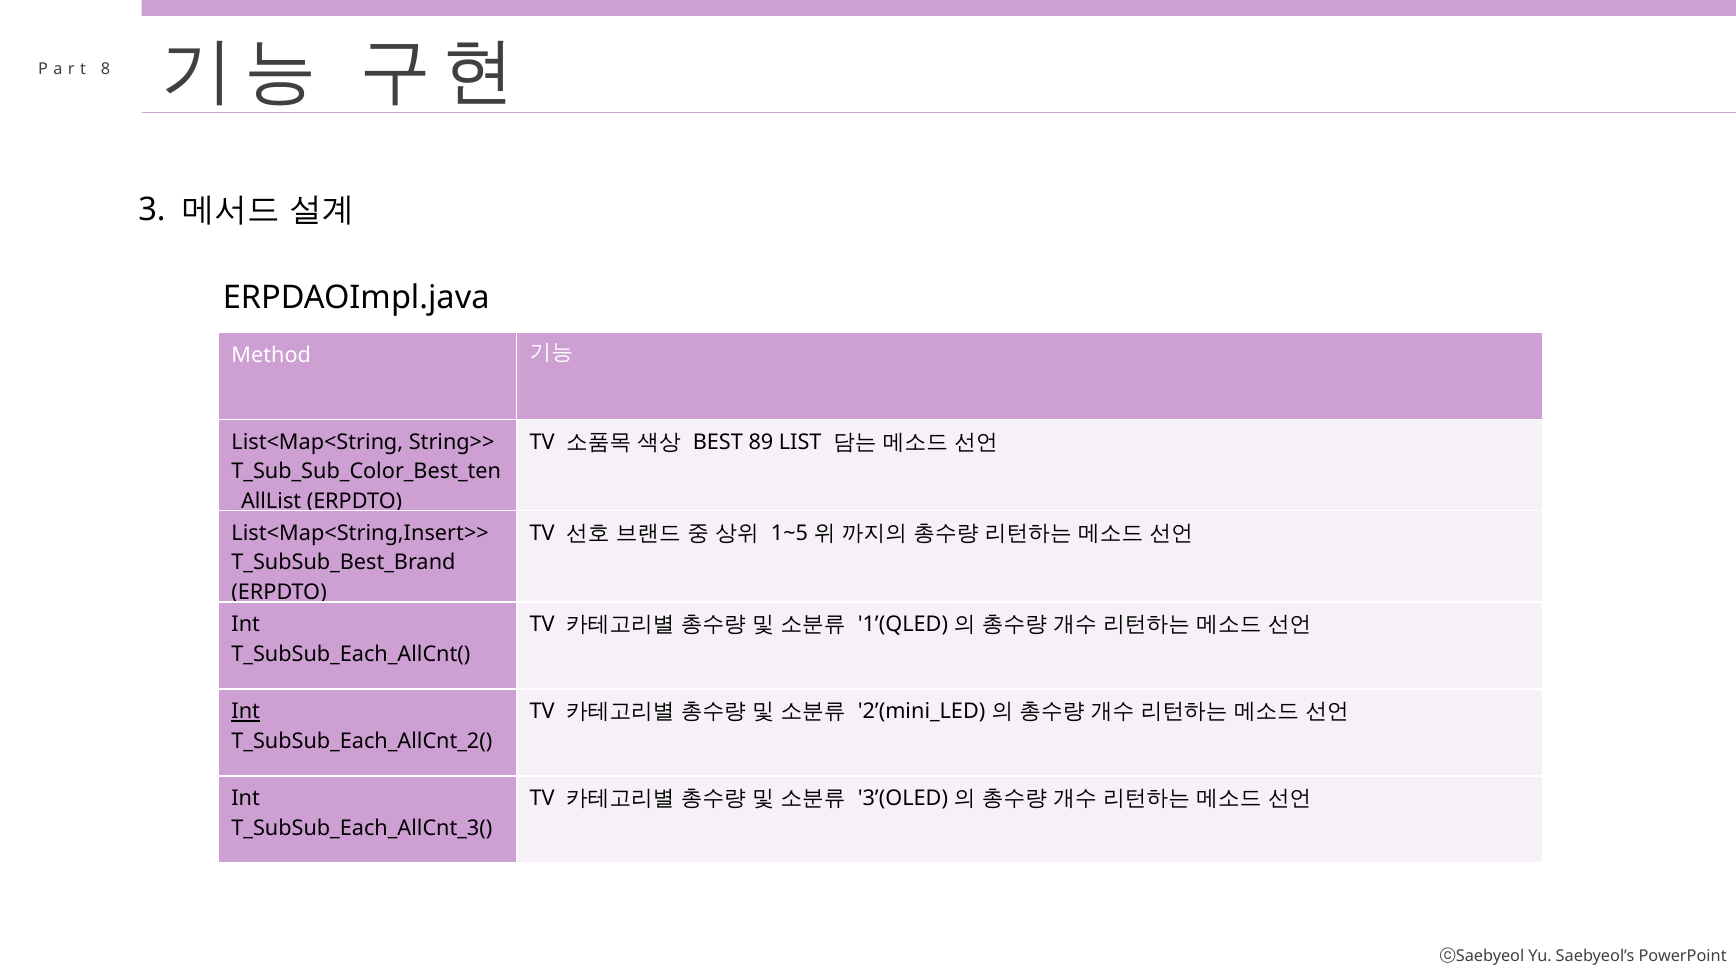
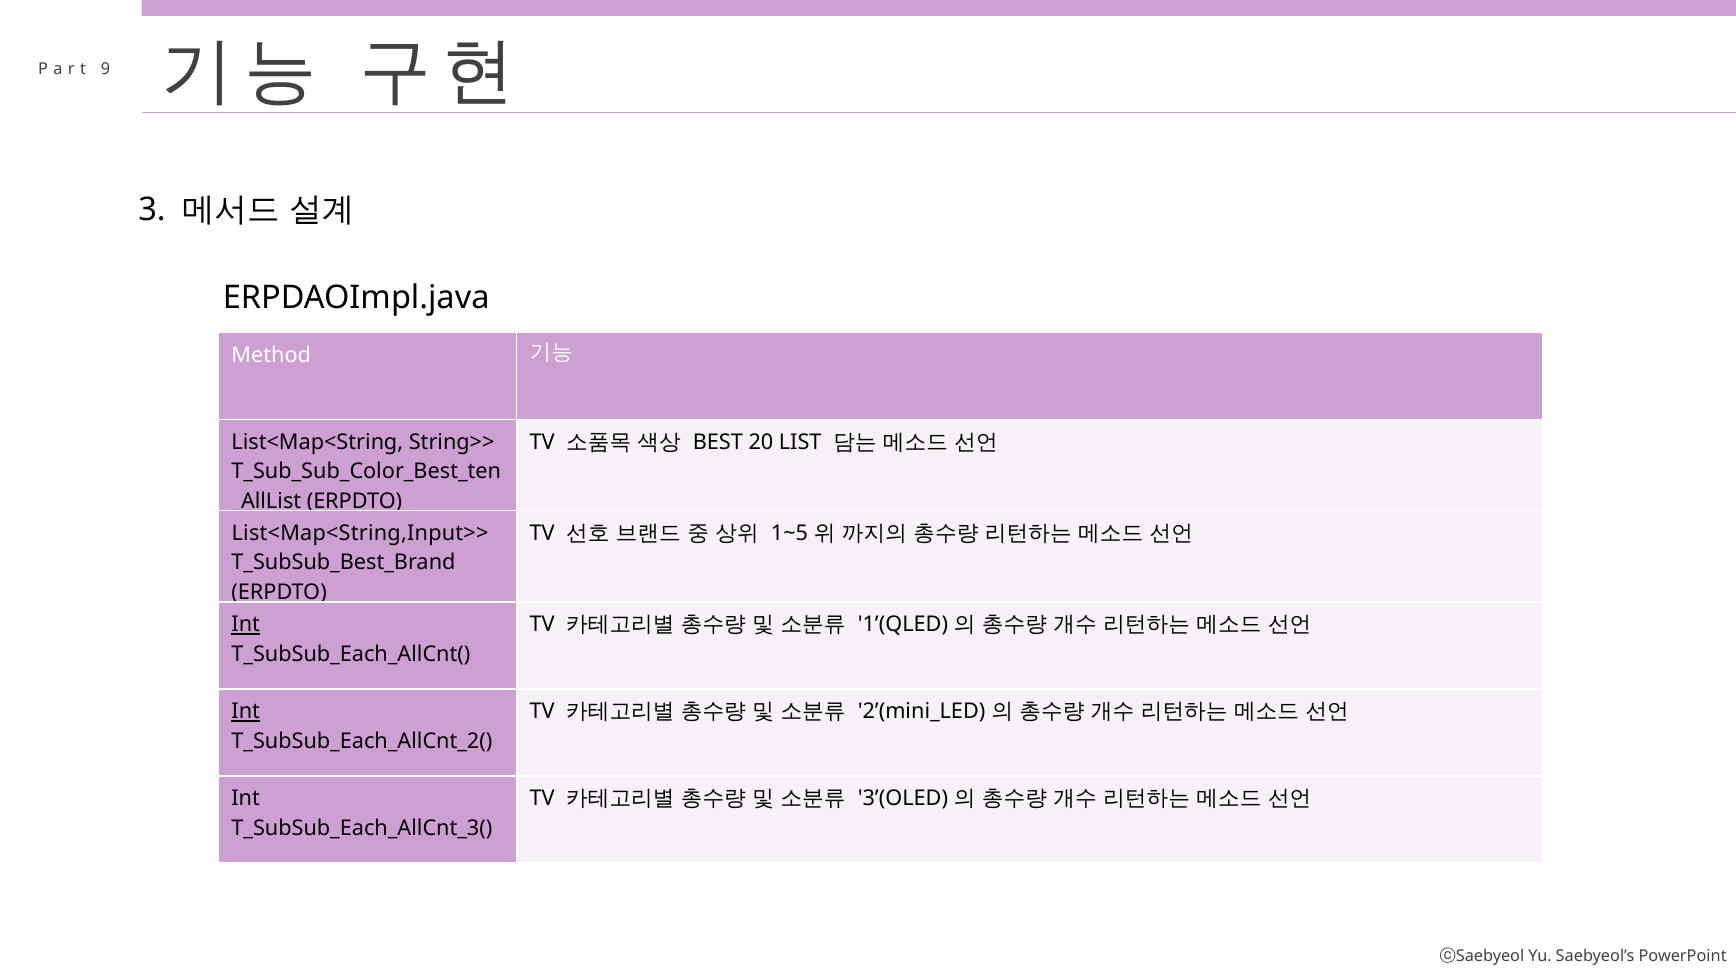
8: 8 -> 9 (106, 69)
89: 89 -> 20 (761, 442)
List<Map<String,Insert>>: List<Map<String,Insert>> -> List<Map<String,Input>> (360, 533)
Int underline: none -> present (246, 624)
